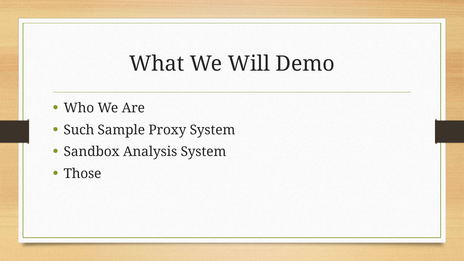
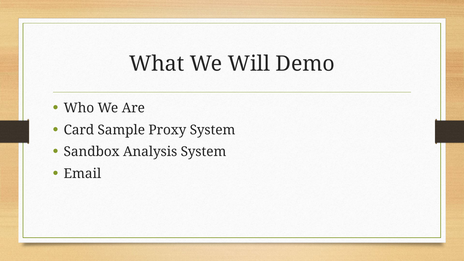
Such: Such -> Card (79, 130)
Those: Those -> Email (82, 174)
